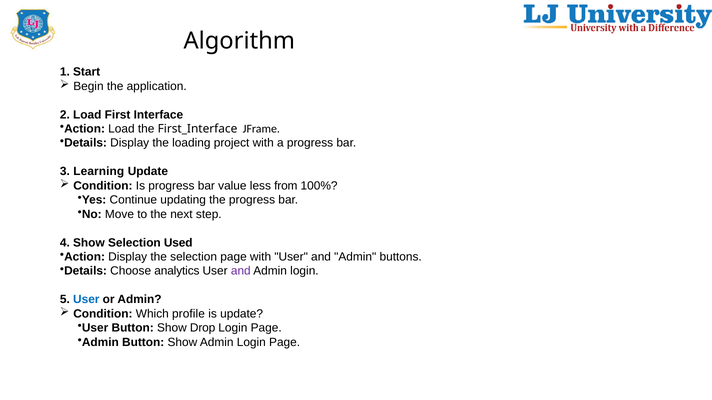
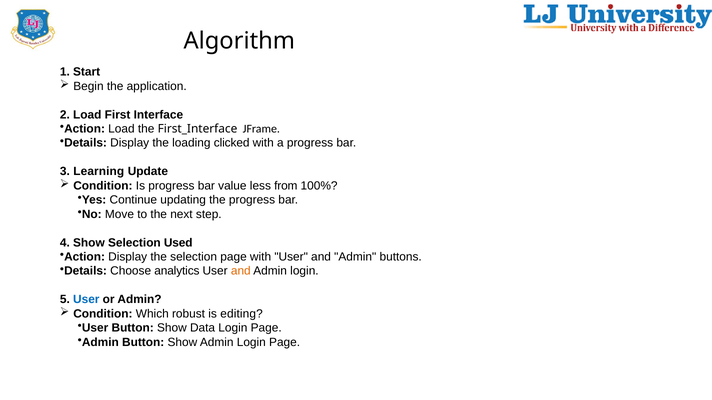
project: project -> clicked (232, 143)
and colour: purple -> orange (241, 271)
profile: profile -> robust (189, 314)
is update: update -> editing (242, 314)
Drop: Drop -> Data (203, 328)
